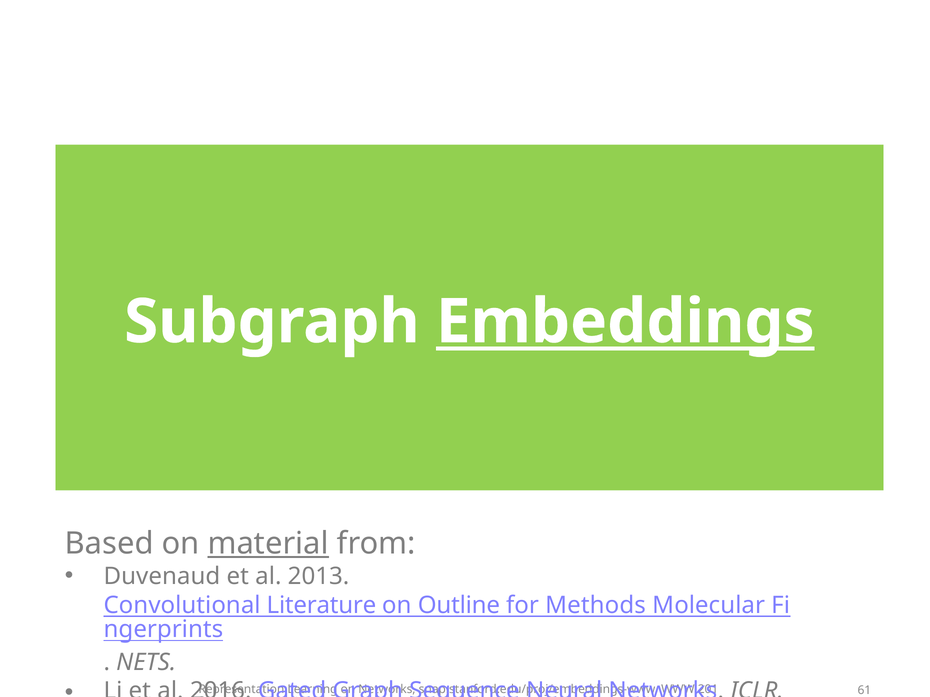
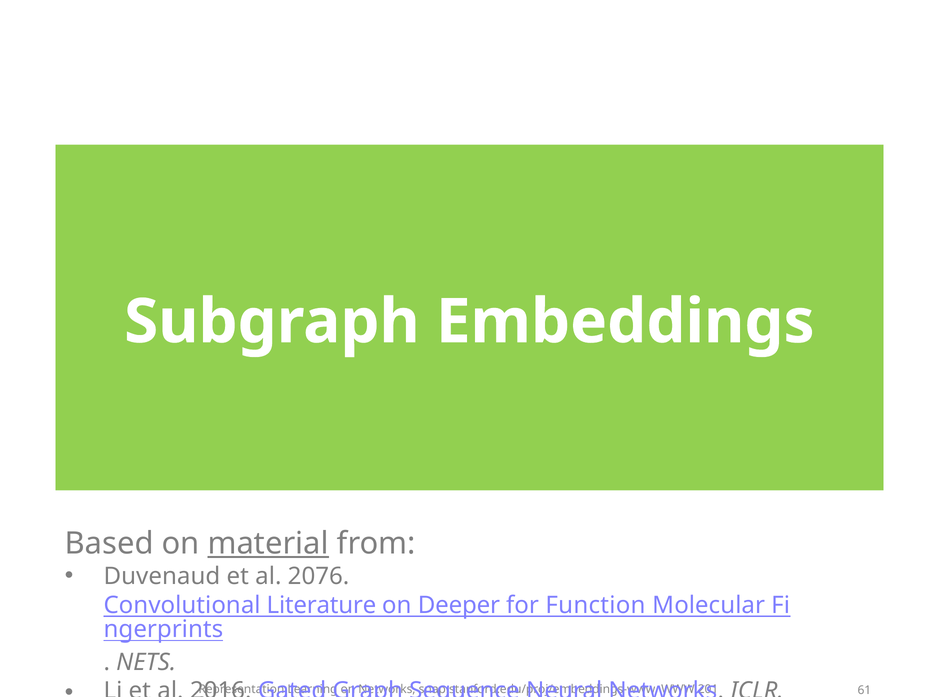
Embeddings underline: present -> none (625, 322)
2013: 2013 -> 2076 (319, 577)
Outline: Outline -> Deeper (459, 606)
Methods: Methods -> Function (595, 606)
